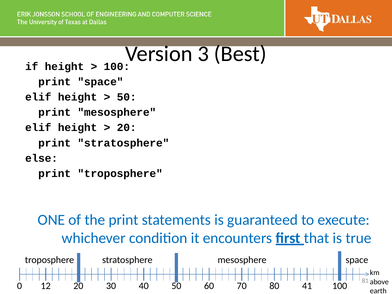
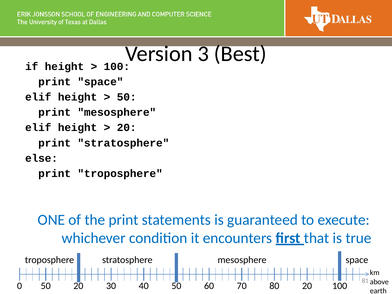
0 12: 12 -> 50 (46, 286)
80 41: 41 -> 20 (307, 286)
